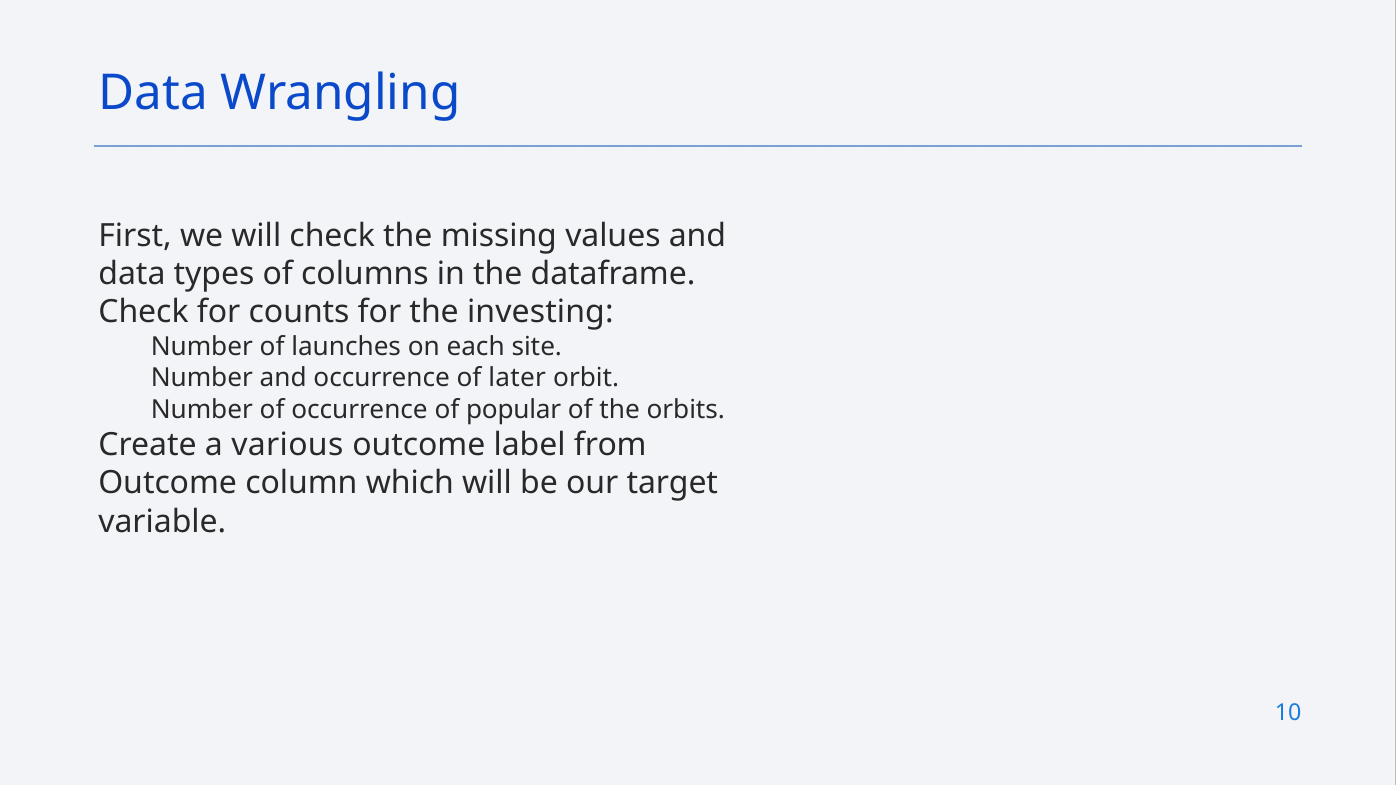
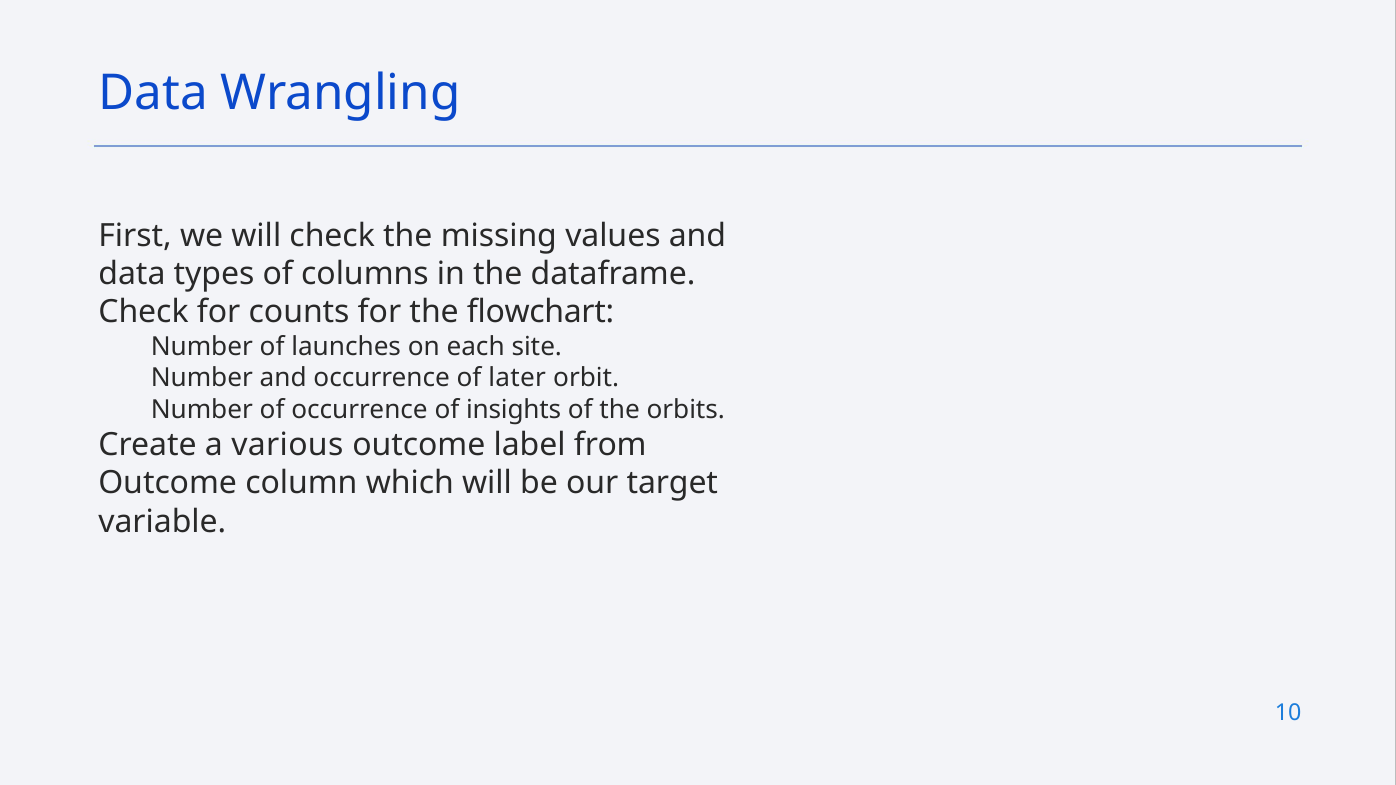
investing: investing -> flowchart (541, 312)
popular: popular -> insights (514, 410)
